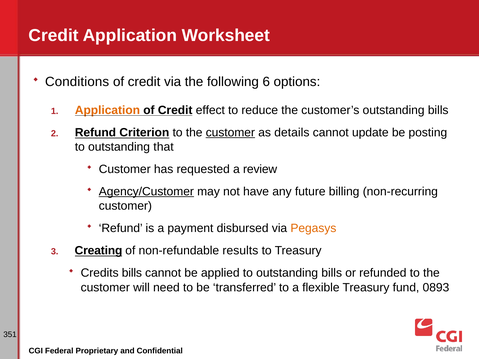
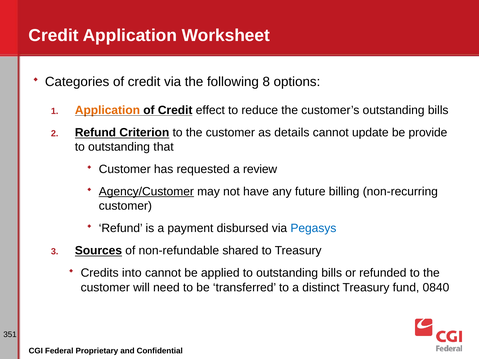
Conditions: Conditions -> Categories (77, 82)
6: 6 -> 8 (266, 82)
customer underline: present -> none (230, 133)
posting: posting -> provide (428, 133)
Pegasys colour: orange -> blue (313, 228)
Creating: Creating -> Sources (98, 251)
results: results -> shared (240, 251)
Credits bills: bills -> into (132, 273)
flexible: flexible -> distinct (321, 288)
0893: 0893 -> 0840 (436, 288)
